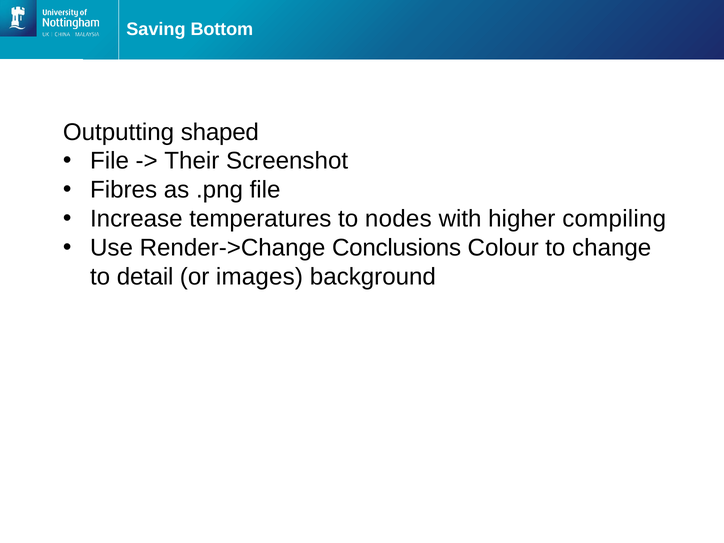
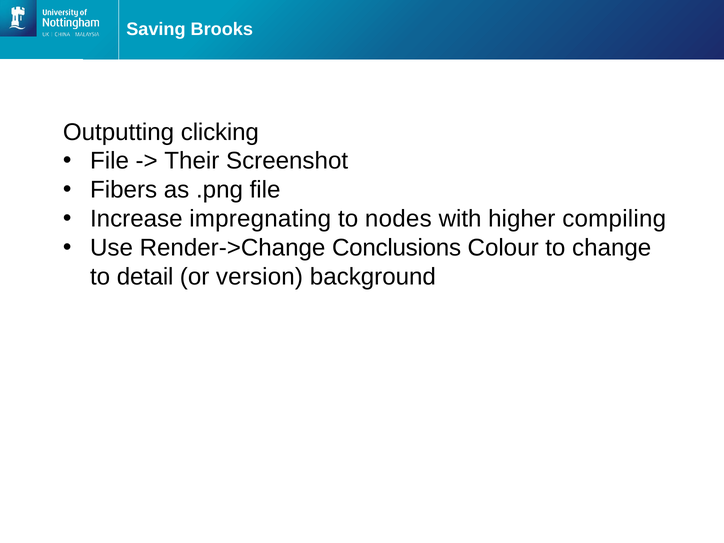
Bottom: Bottom -> Brooks (222, 29)
shaped: shaped -> clicking (220, 132)
Fibres: Fibres -> Fibers (124, 190)
temperatures: temperatures -> impregnating (260, 219)
images: images -> version (259, 277)
